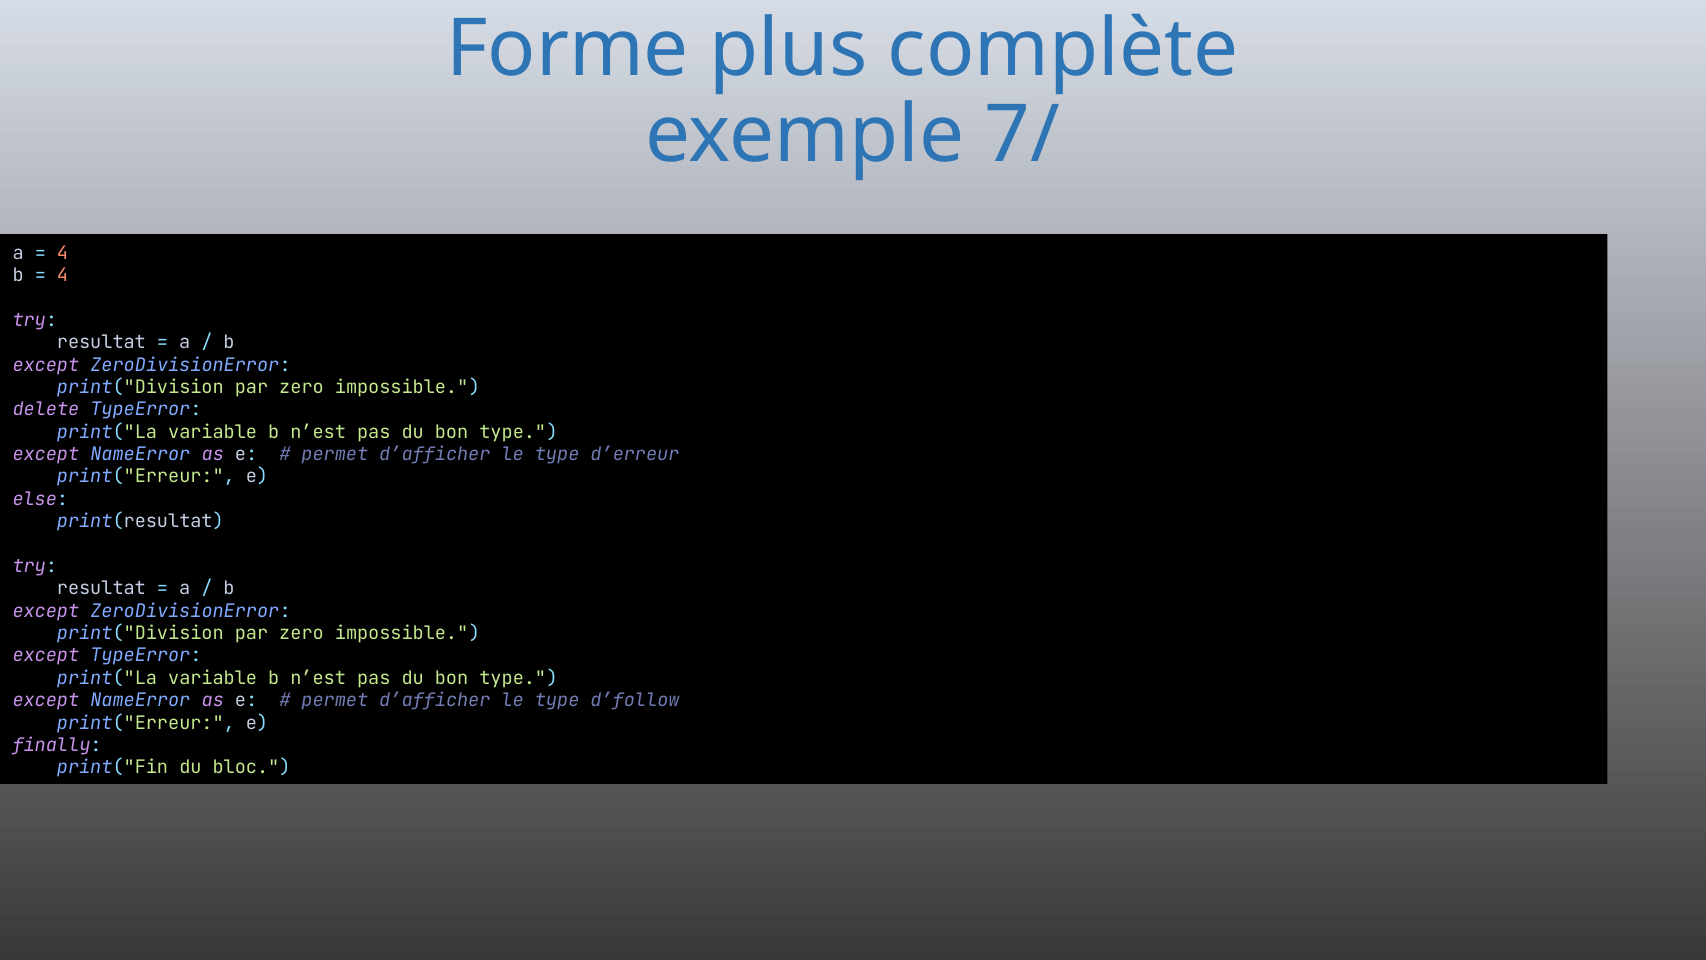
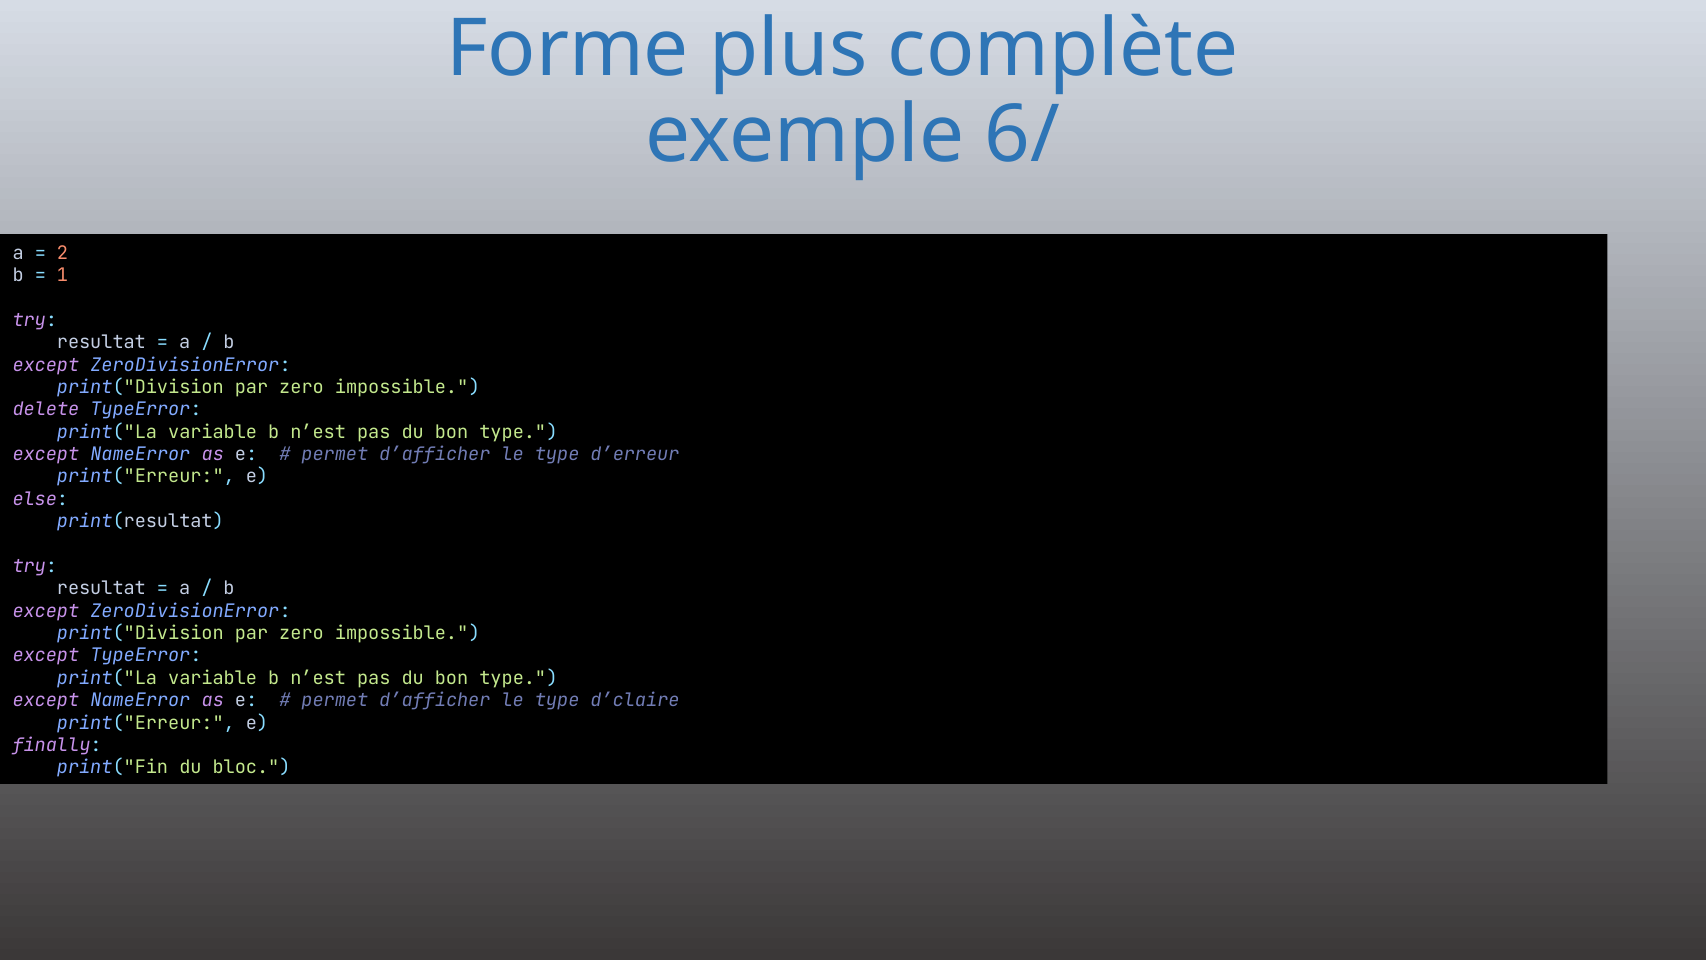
7/: 7/ -> 6/ (1023, 135)
4: 4 -> 2 (63, 253)
4: 4 -> 1 (63, 275)
d’follow: d’follow -> d’claire (635, 700)
